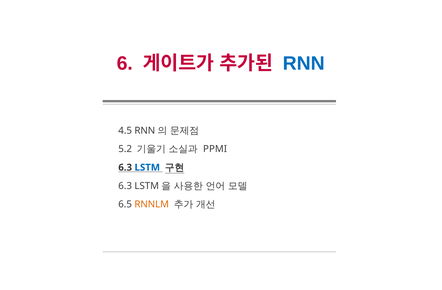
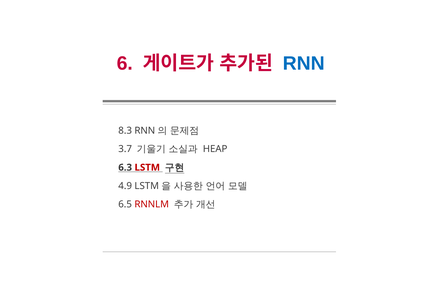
4.5: 4.5 -> 8.3 (125, 131)
5.2: 5.2 -> 3.7 (125, 149)
PPMI: PPMI -> HEAP (215, 149)
LSTM colour: blue -> red (147, 168)
6.3: 6.3 -> 4.9 (125, 186)
RNNLM colour: orange -> red (152, 205)
